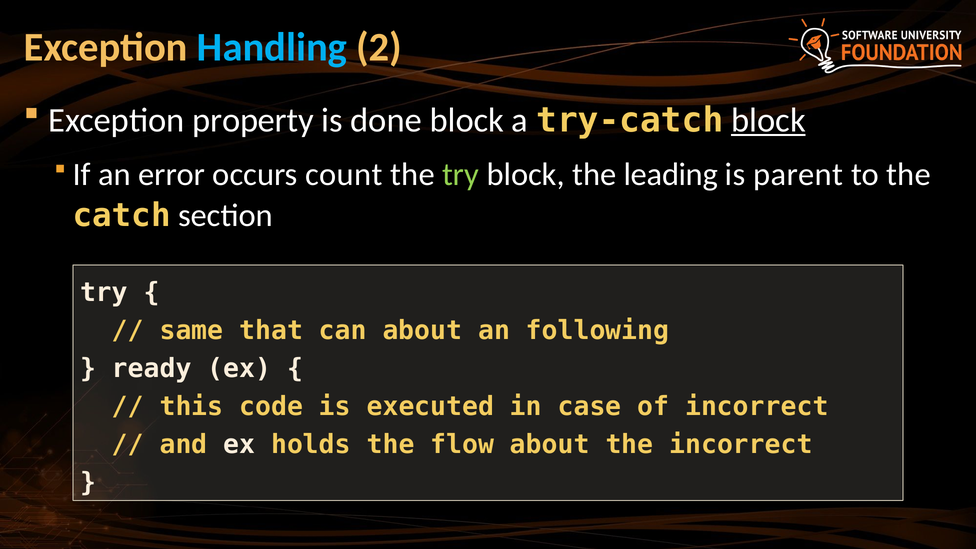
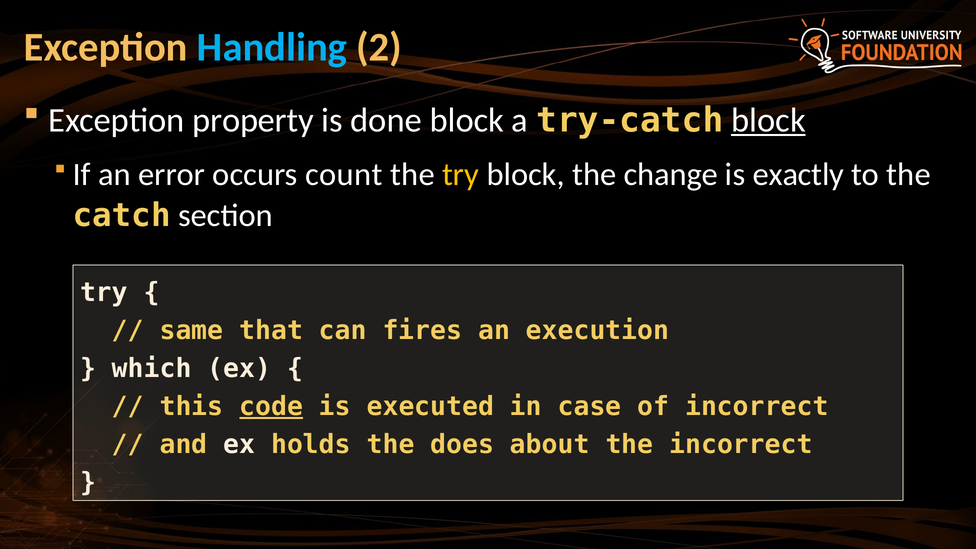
try colour: light green -> yellow (461, 175)
leading: leading -> change (671, 175)
parent: parent -> exactly (798, 175)
can about: about -> fires (422, 331)
following: following -> execution (598, 331)
ready: ready -> which (152, 369)
code underline: none -> present (271, 407)
flow: flow -> does (462, 445)
